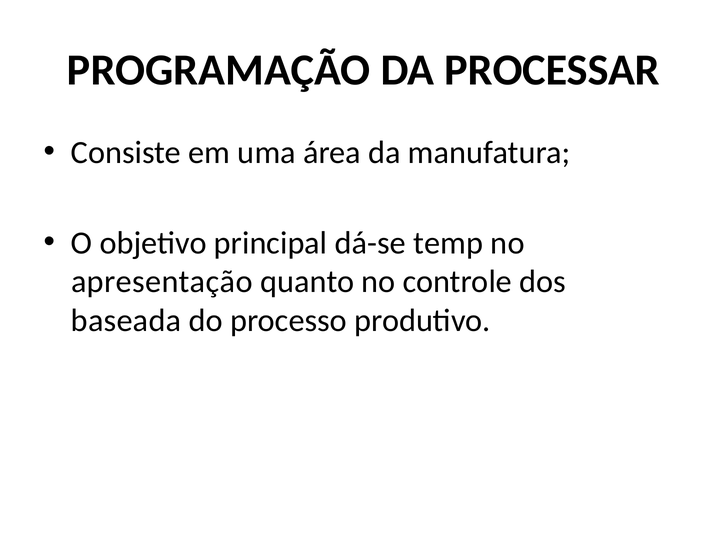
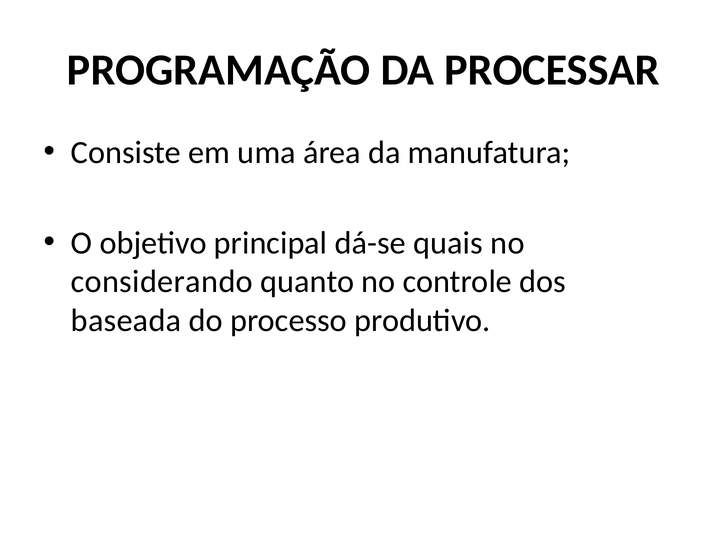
temp: temp -> quais (448, 243)
apresentação: apresentação -> considerando (162, 282)
